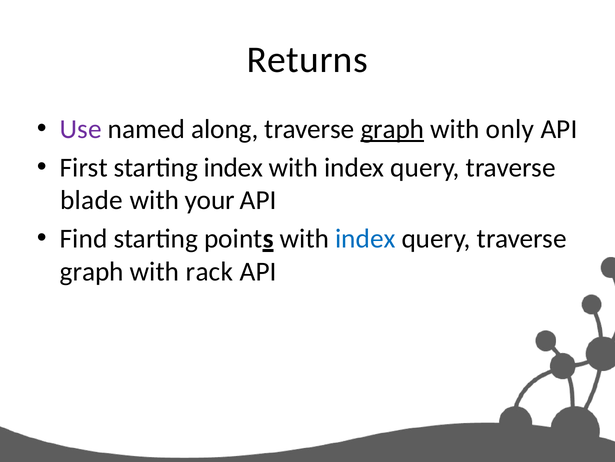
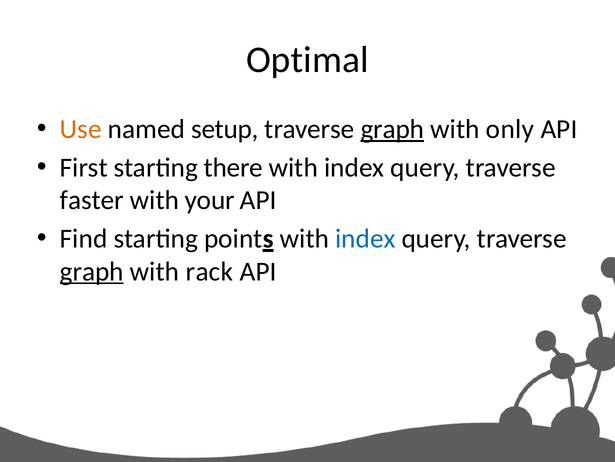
Returns: Returns -> Optimal (307, 60)
Use colour: purple -> orange (81, 129)
along: along -> setup (225, 129)
starting index: index -> there (233, 167)
blade: blade -> faster (92, 200)
graph underline: none -> present (92, 271)
